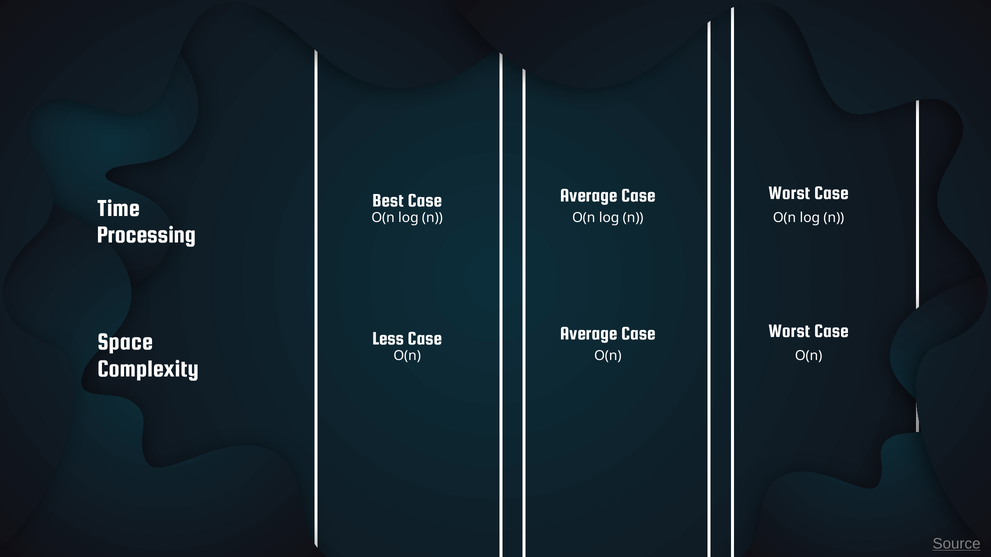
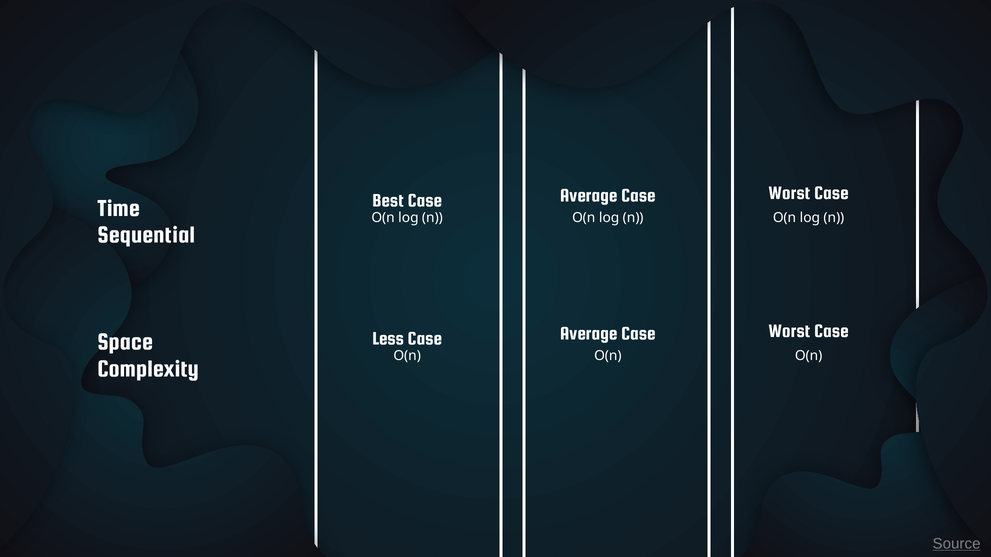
Processing: Processing -> Sequential (146, 235)
